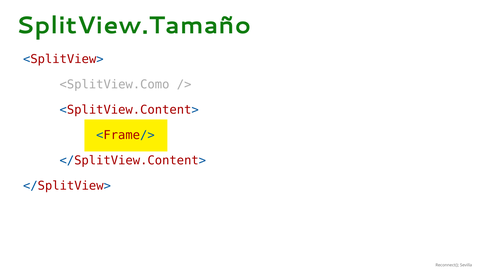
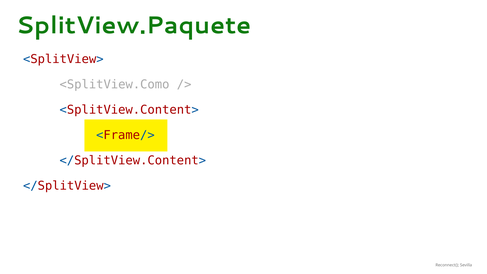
SplitView.Tamaño: SplitView.Tamaño -> SplitView.Paquete (134, 26)
